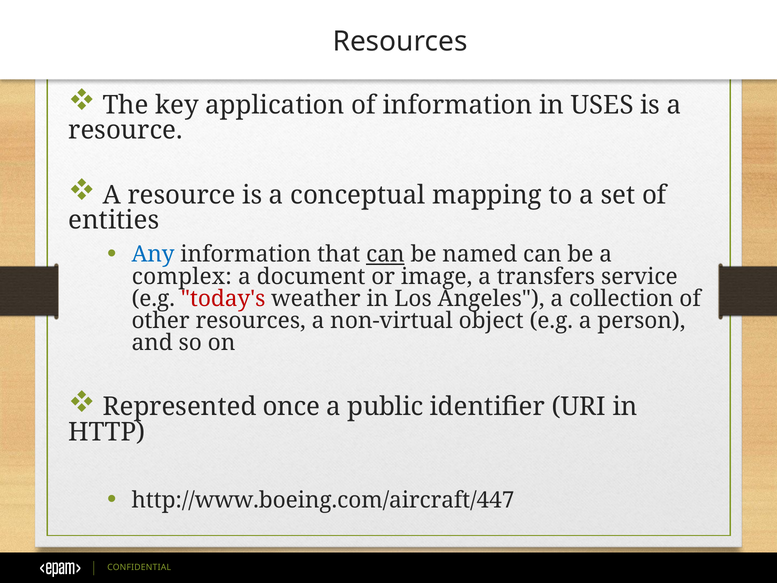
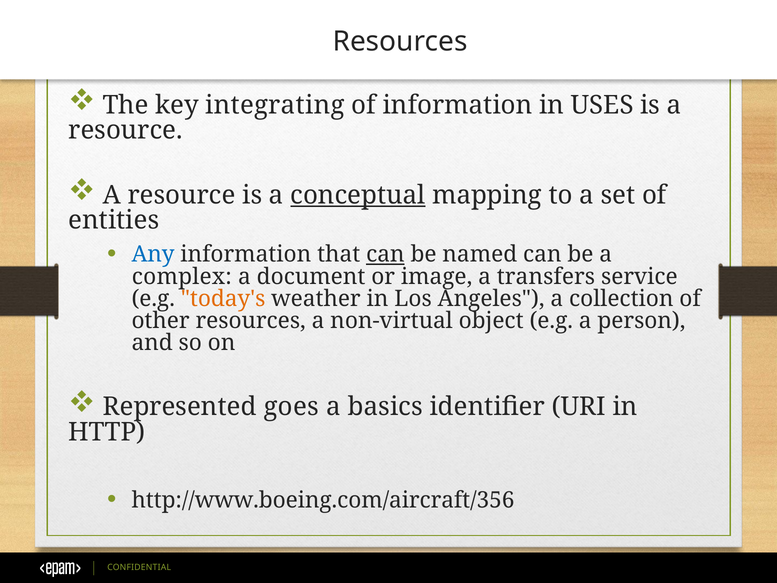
application: application -> integrating (275, 105)
conceptual underline: none -> present (358, 195)
today's colour: red -> orange (223, 298)
once: once -> goes (291, 407)
public: public -> basics (385, 407)
http://www.boeing.com/aircraft/447: http://www.boeing.com/aircraft/447 -> http://www.boeing.com/aircraft/356 (323, 500)
